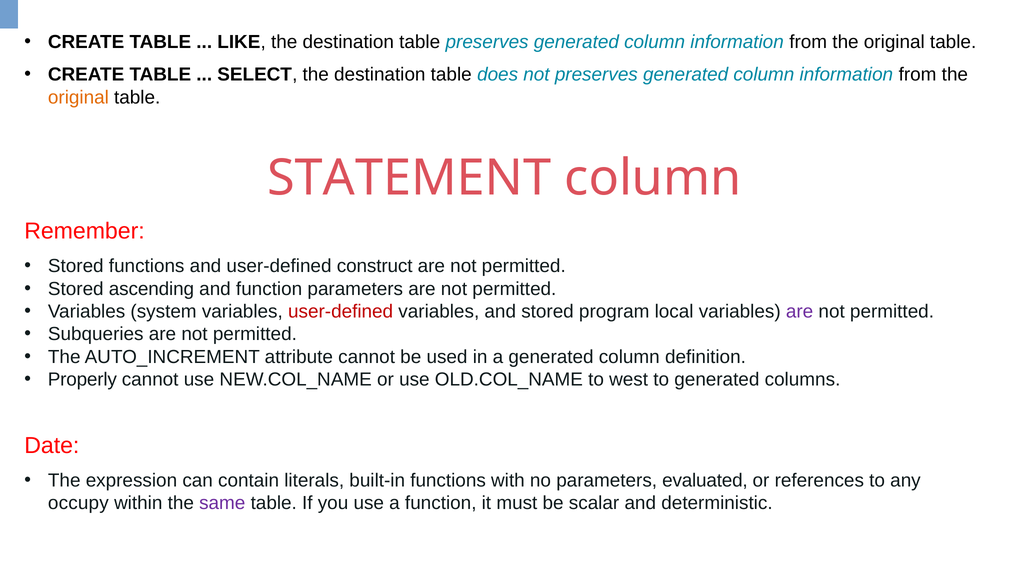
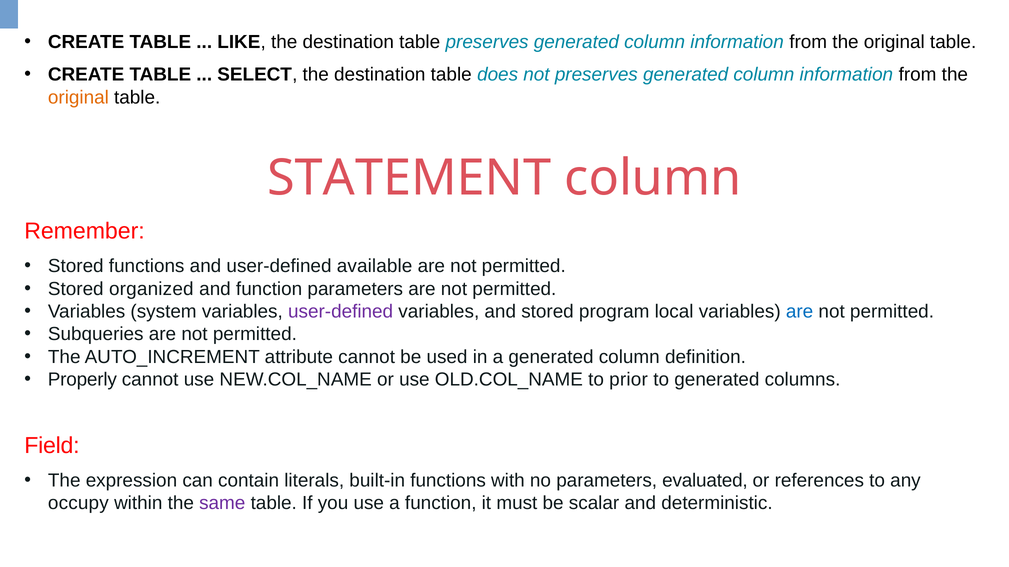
construct: construct -> available (375, 266)
ascending: ascending -> organized (151, 289)
user-defined colour: red -> purple (341, 312)
are colour: purple -> blue (800, 312)
west: west -> prior (629, 380)
Date: Date -> Field (52, 446)
